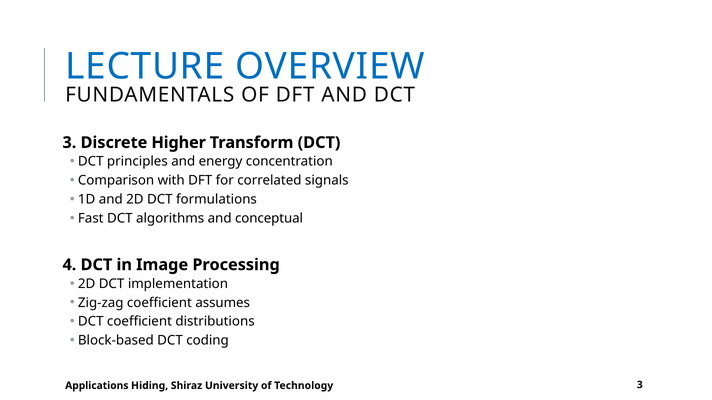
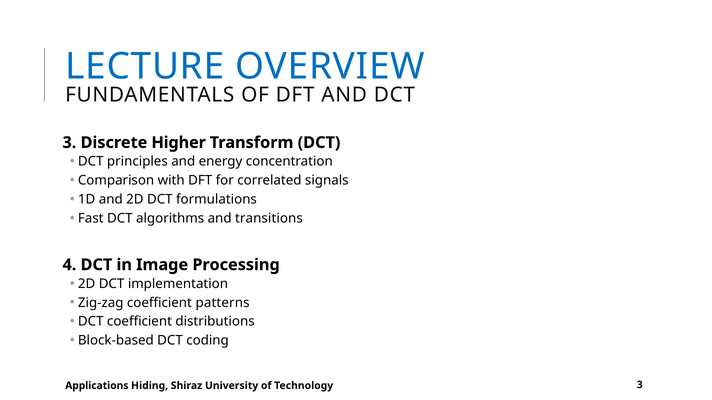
conceptual: conceptual -> transitions (269, 218)
assumes: assumes -> patterns (223, 303)
